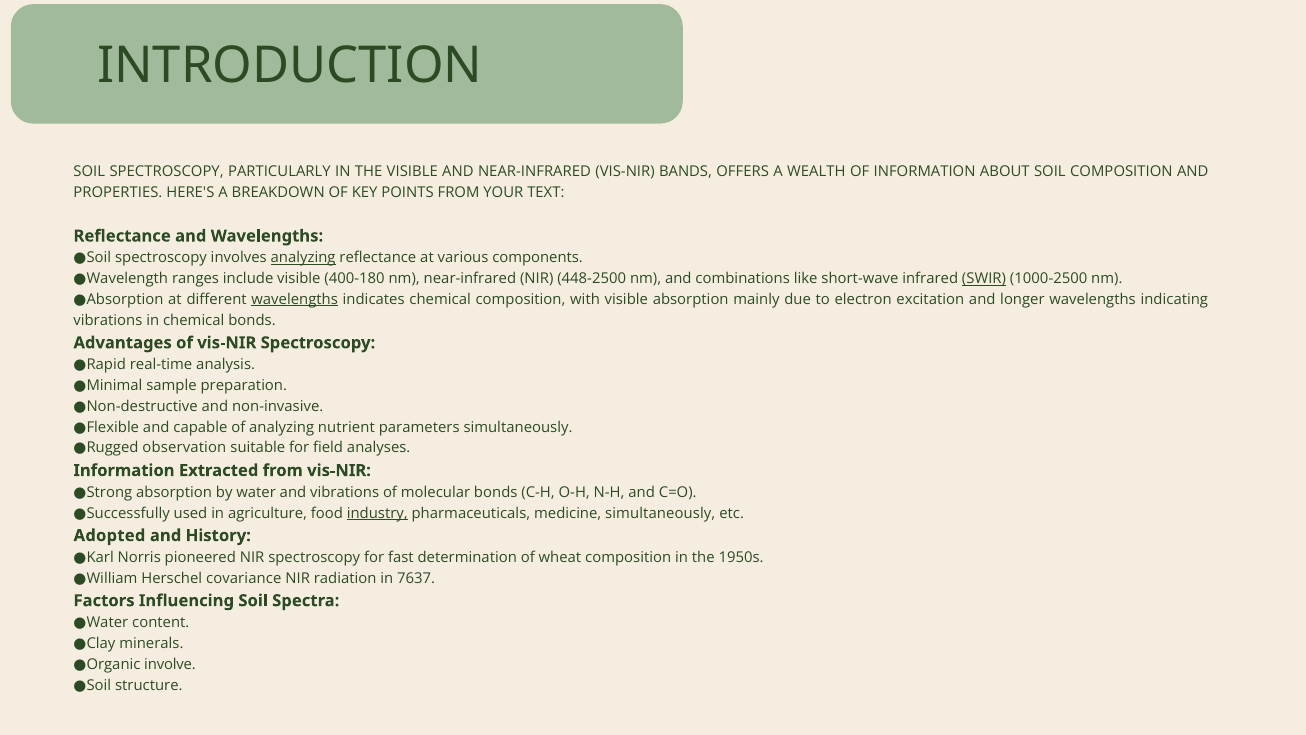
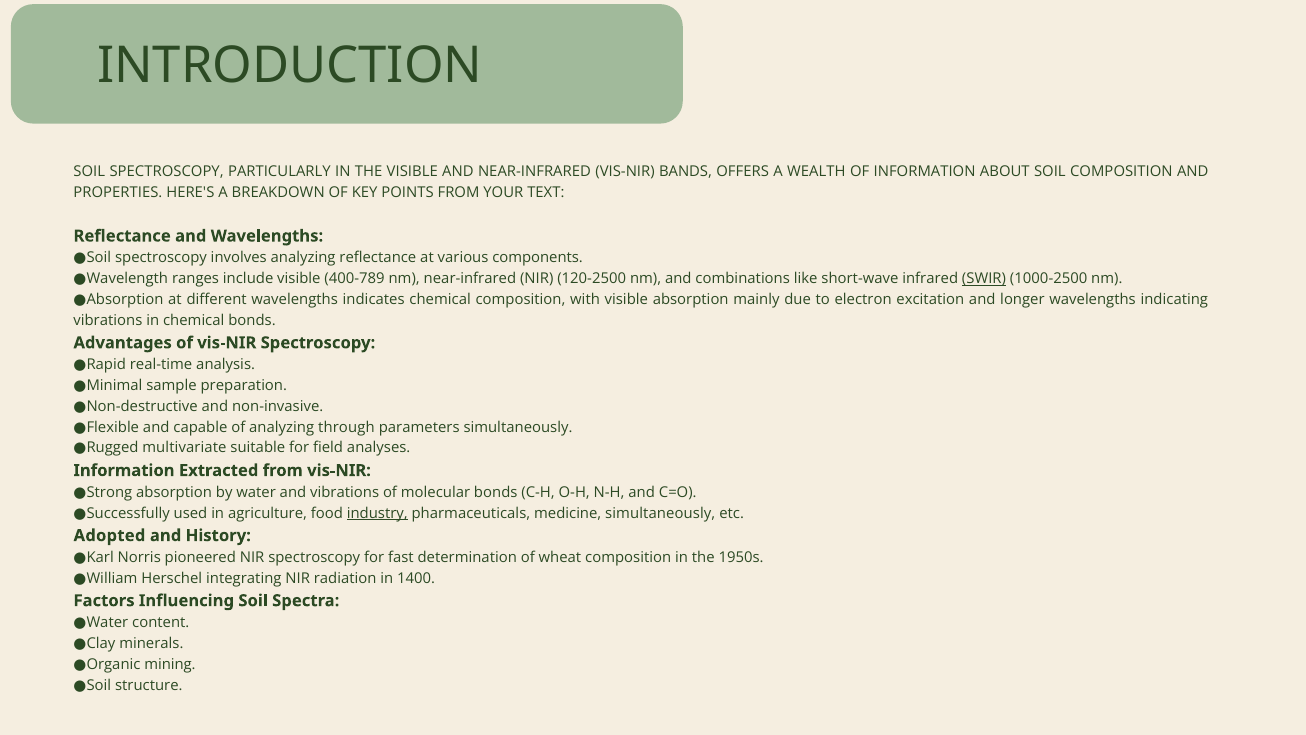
analyzing underline: present -> none (303, 258)
400-180: 400-180 -> 400-789 (355, 279)
448-2500: 448-2500 -> 120-2500 (592, 279)
wavelengths underline: present -> none (295, 299)
nutrient: nutrient -> through (346, 427)
observation: observation -> multivariate (184, 448)
covariance: covariance -> integrating (244, 578)
7637: 7637 -> 1400 (416, 578)
involve: involve -> mining (170, 664)
